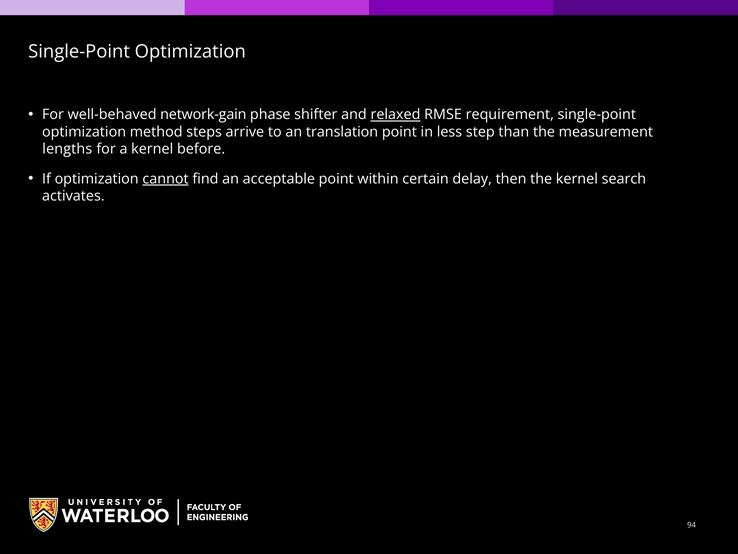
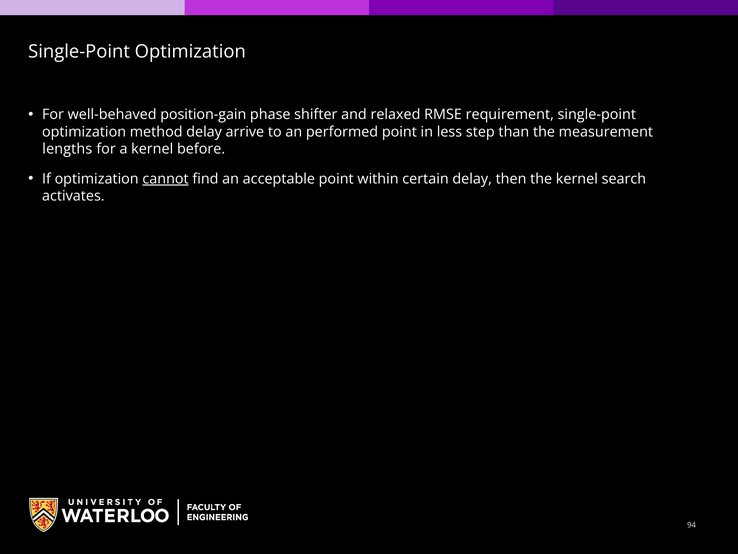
network-gain: network-gain -> position-gain (203, 115)
relaxed underline: present -> none (395, 115)
method steps: steps -> delay (204, 132)
translation: translation -> performed (342, 132)
